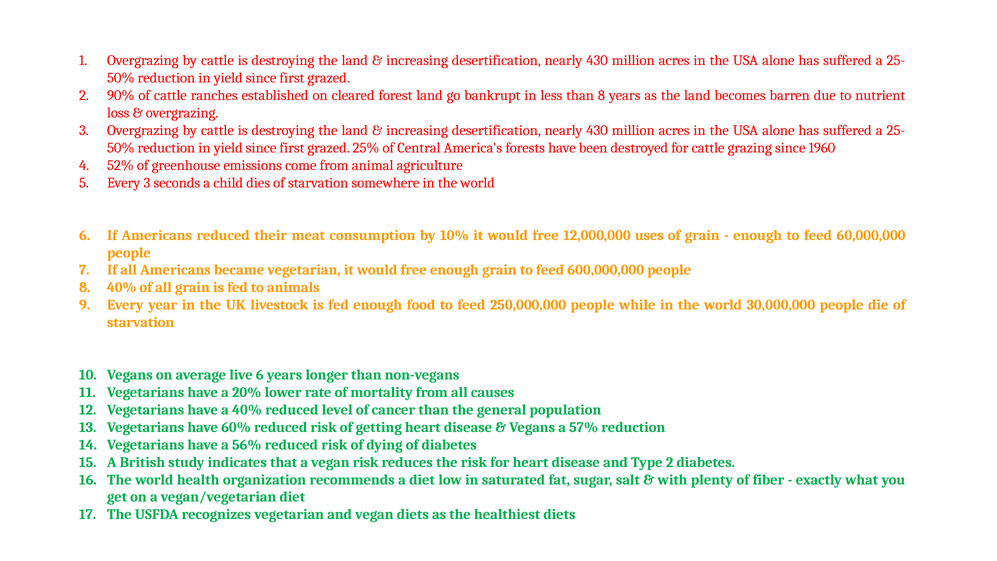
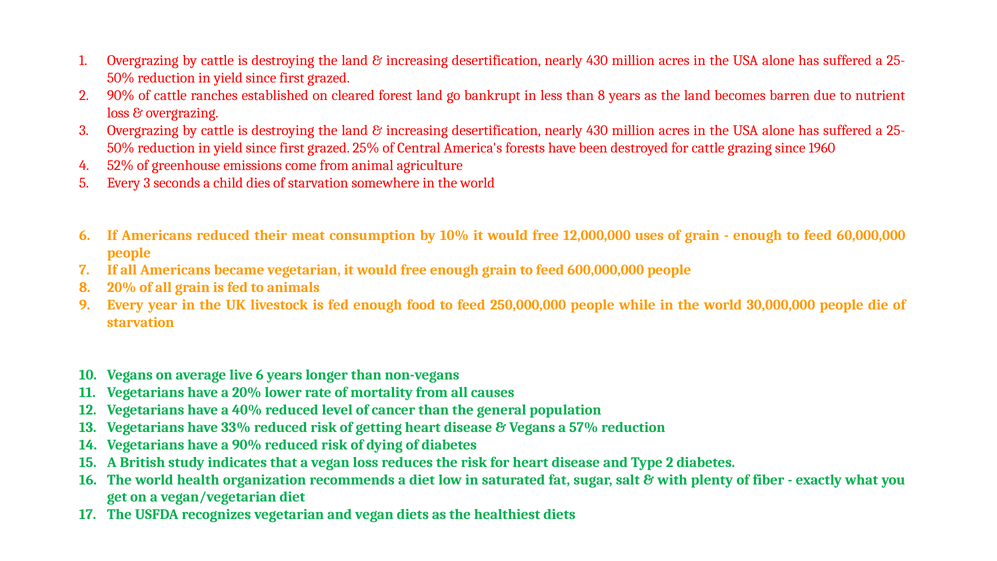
8 40%: 40% -> 20% (122, 288)
60%: 60% -> 33% (236, 427)
a 56%: 56% -> 90% (247, 445)
vegan risk: risk -> loss (366, 462)
